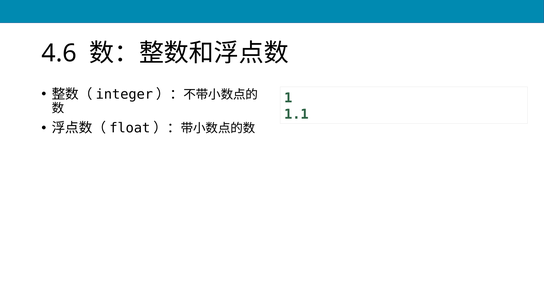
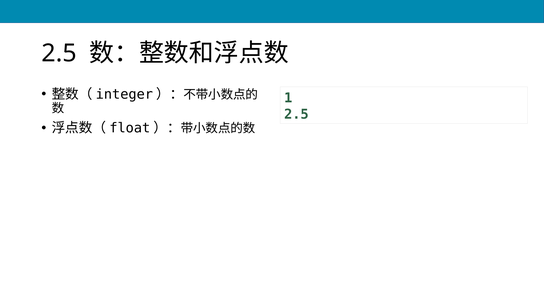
4.6: 4.6 -> 2.5 (59, 53)
1.1: 1.1 -> 2.5 (296, 114)
